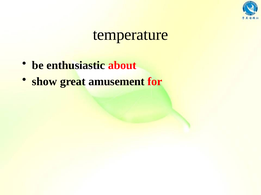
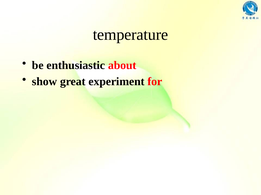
amusement: amusement -> experiment (117, 82)
